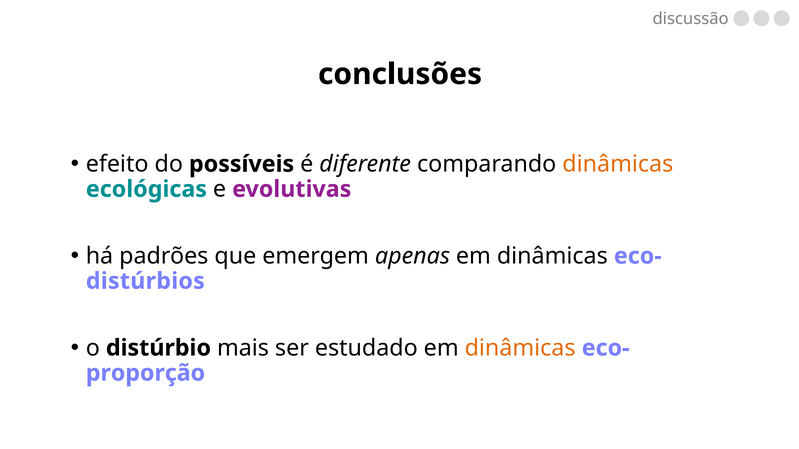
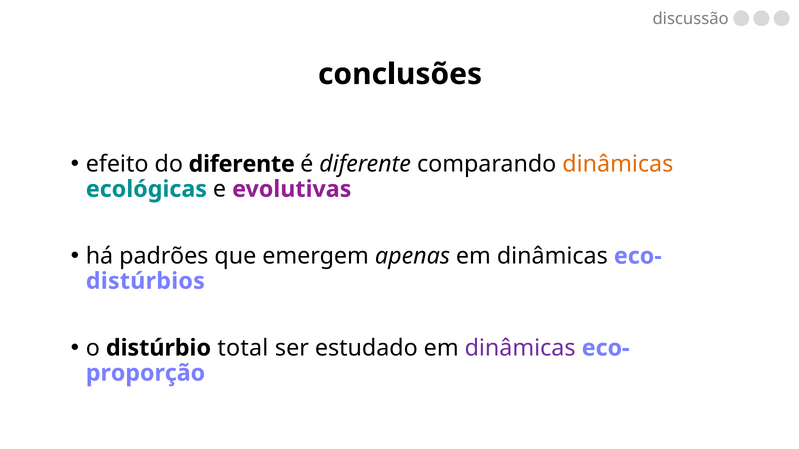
do possíveis: possíveis -> diferente (242, 164)
mais: mais -> total (243, 348)
dinâmicas colour: orange -> purple (520, 348)
